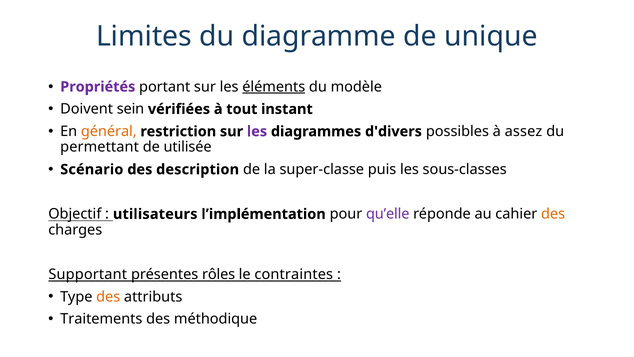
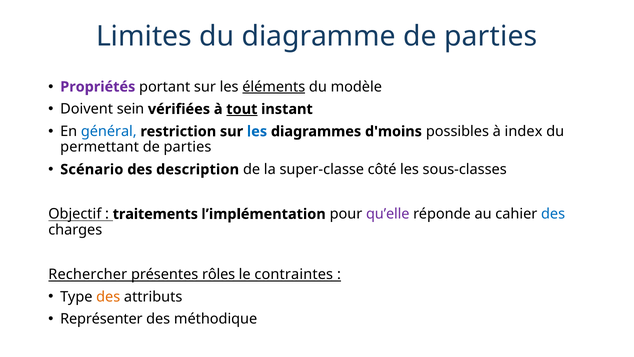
diagramme de unique: unique -> parties (491, 36)
tout underline: none -> present (242, 109)
général colour: orange -> blue (109, 131)
les colour: purple -> blue (257, 131)
d'divers: d'divers -> d'moins (393, 131)
assez: assez -> index (524, 131)
utilisée: utilisée -> parties (187, 147)
puis: puis -> côté (382, 169)
utilisateurs: utilisateurs -> traitements (155, 214)
des colour: orange -> blue (553, 214)
Supportant: Supportant -> Rechercher (88, 274)
Traitements: Traitements -> Représenter (101, 319)
